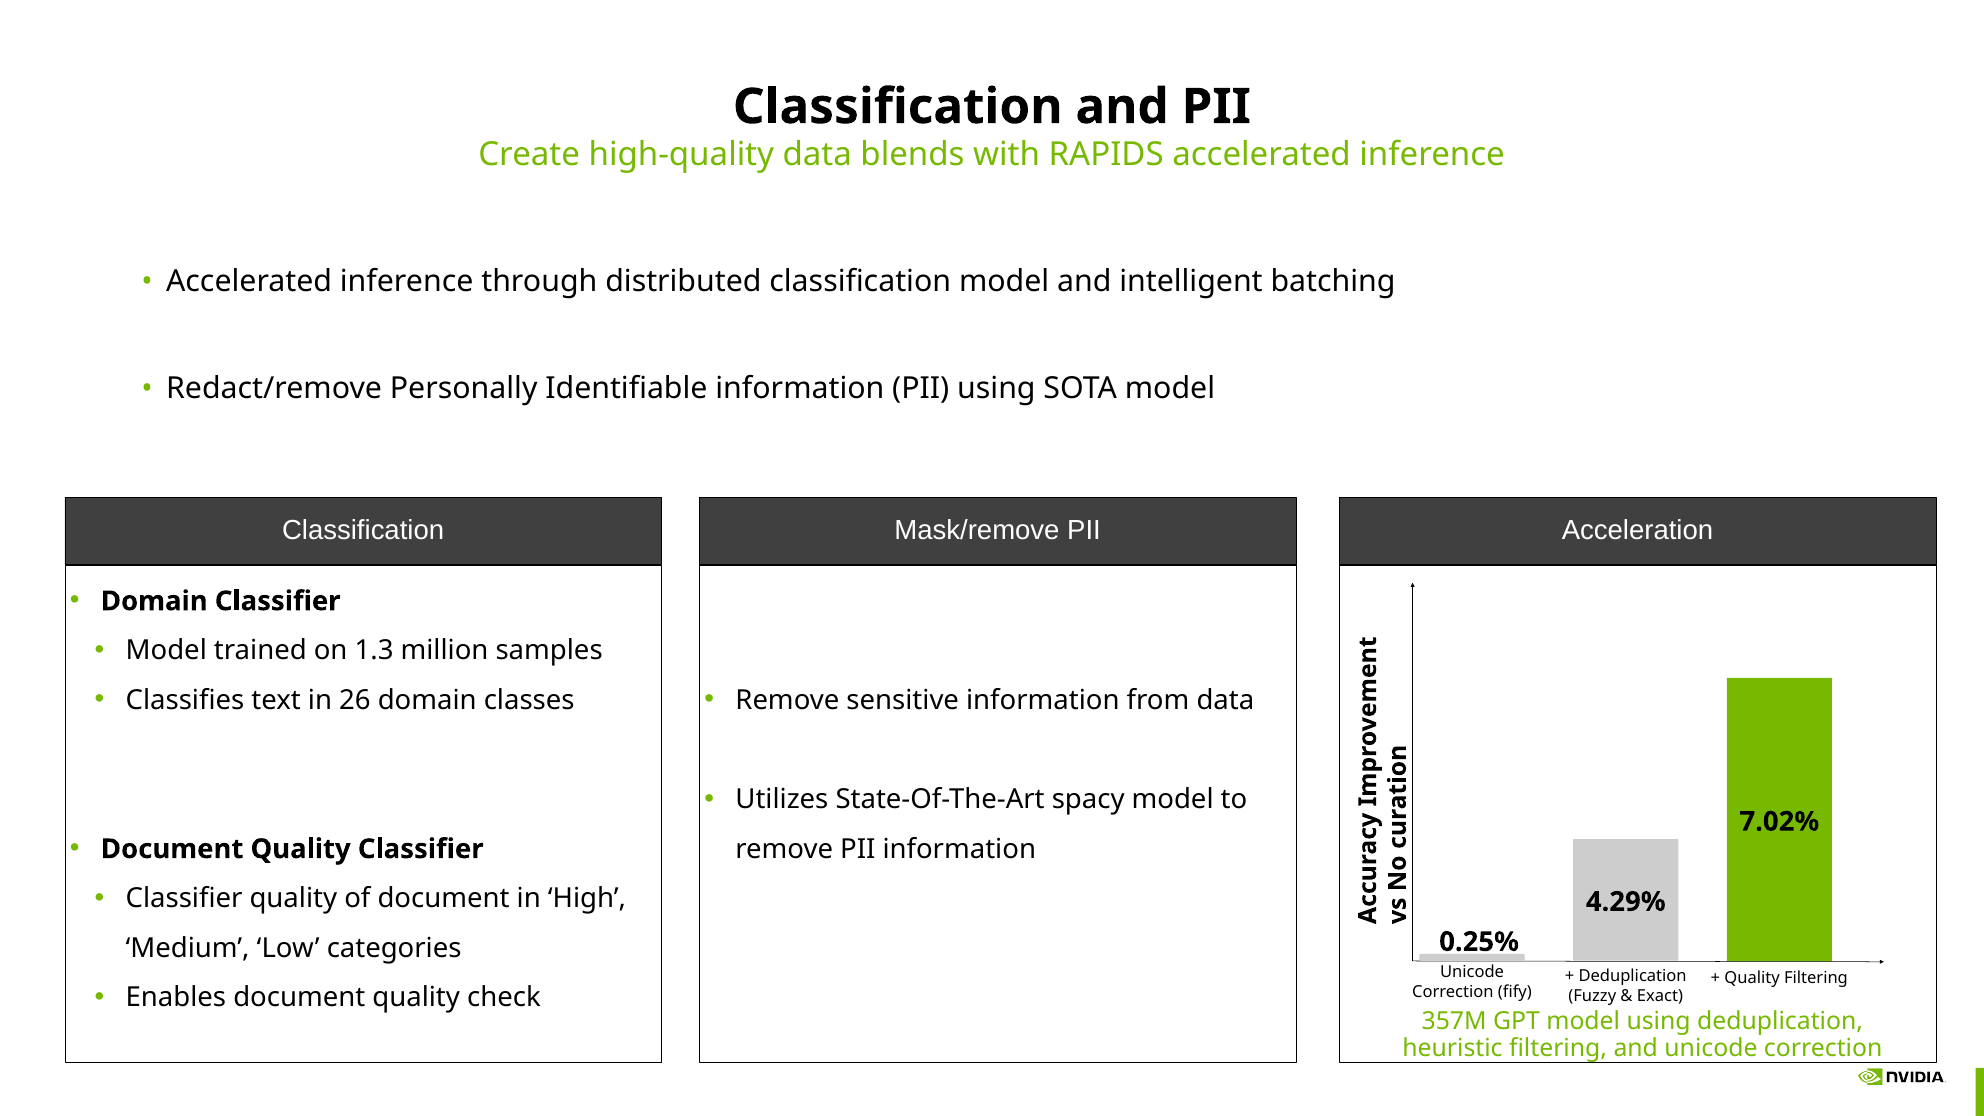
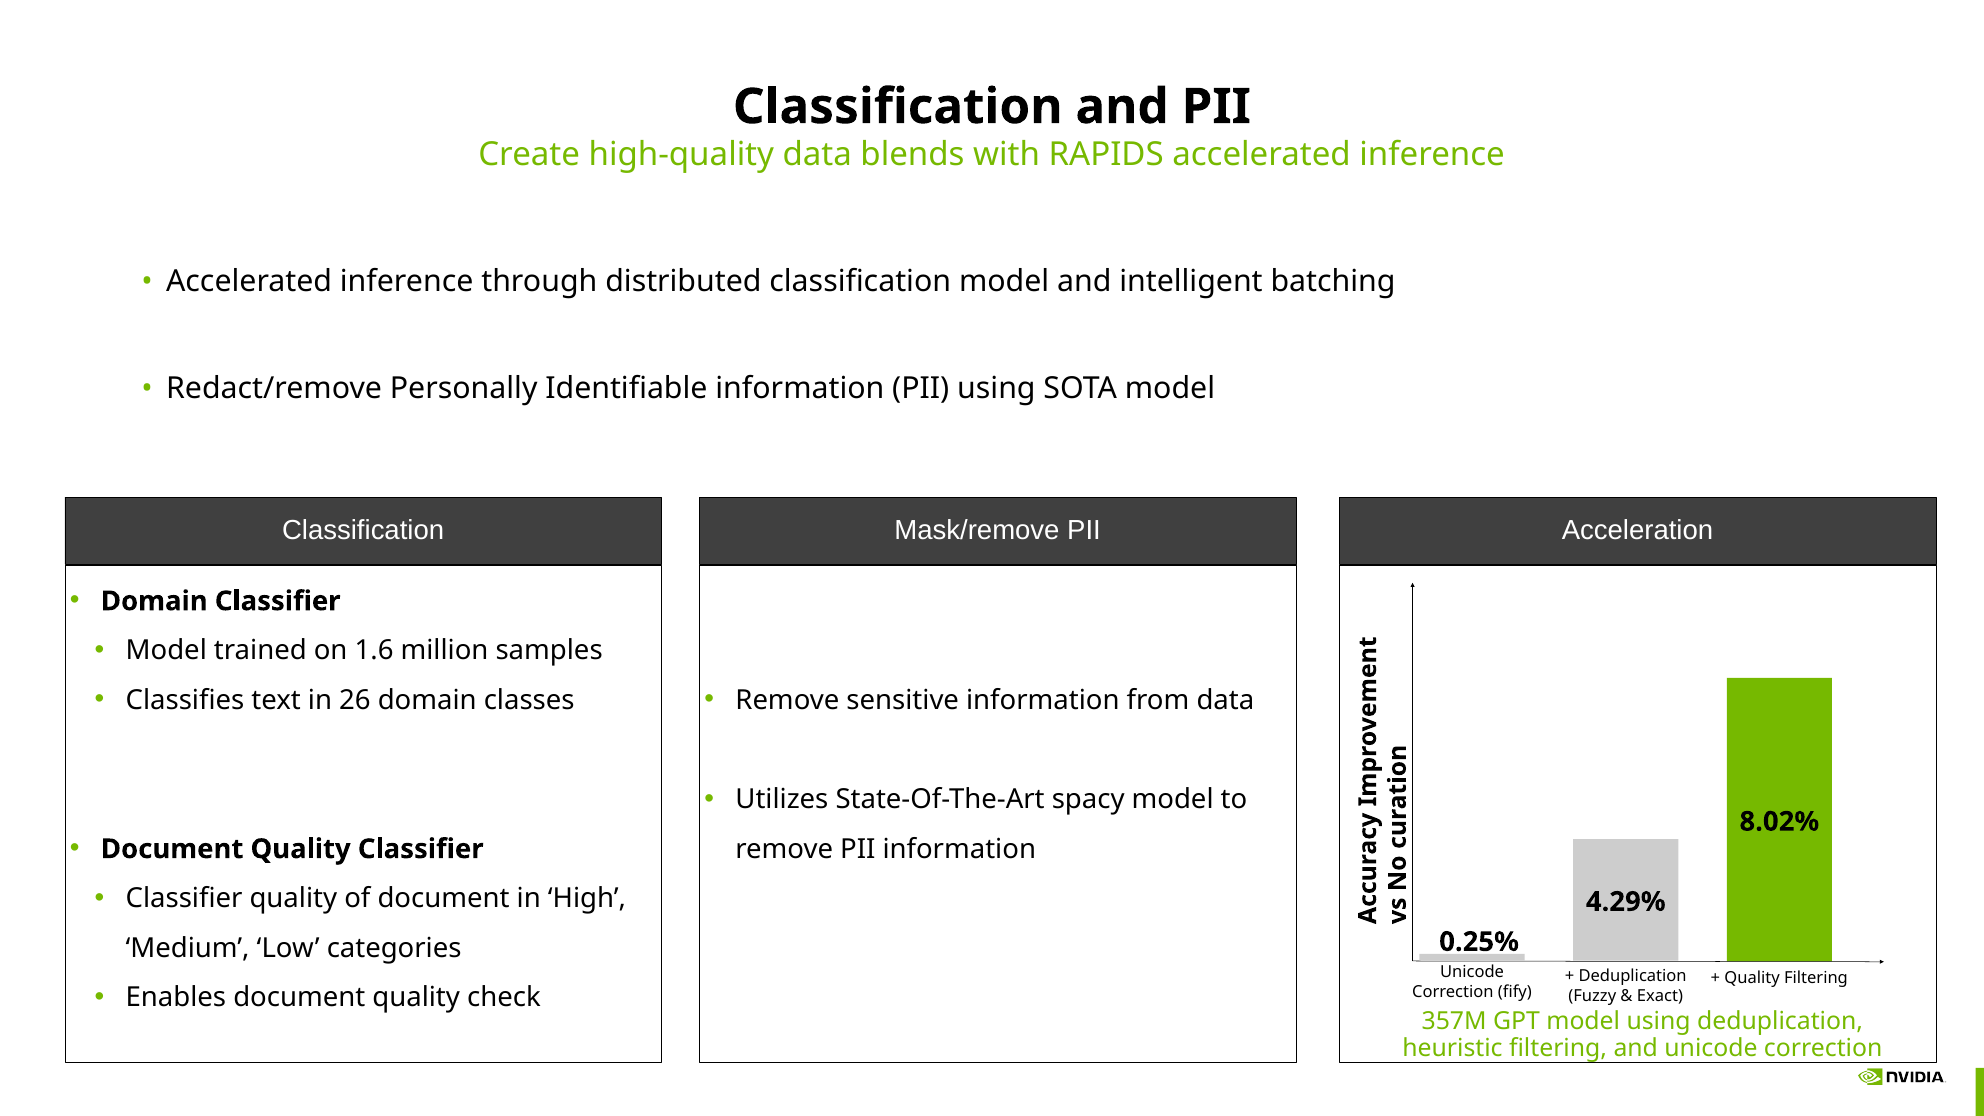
1.3: 1.3 -> 1.6 (374, 651)
7.02%: 7.02% -> 8.02% (1779, 822)
